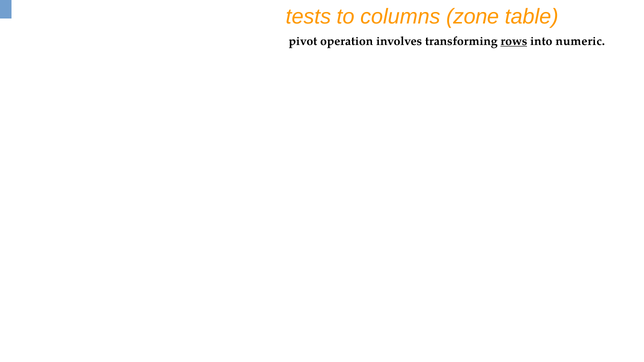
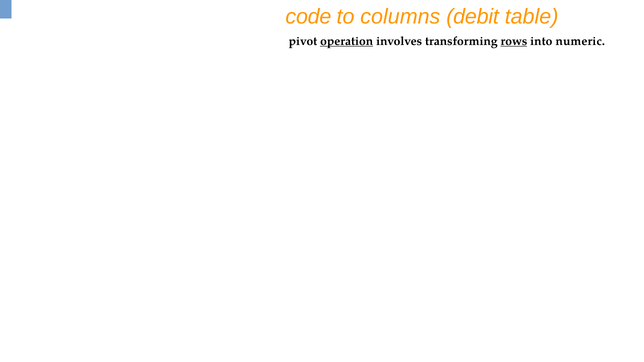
tests: tests -> code (308, 17)
zone: zone -> debit (473, 17)
operation underline: none -> present (347, 41)
